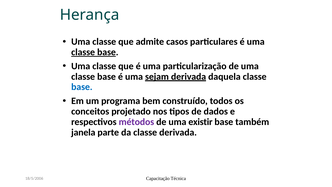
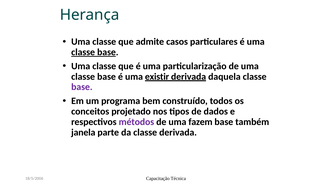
sejam: sejam -> existir (157, 76)
base colour: blue -> purple (82, 87)
existir: existir -> fazem (200, 122)
